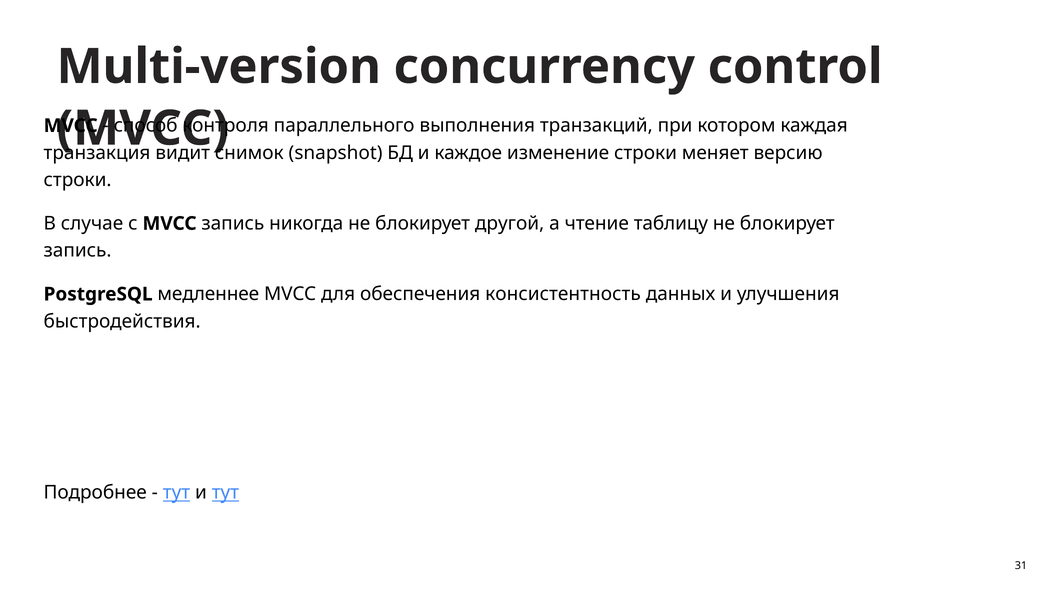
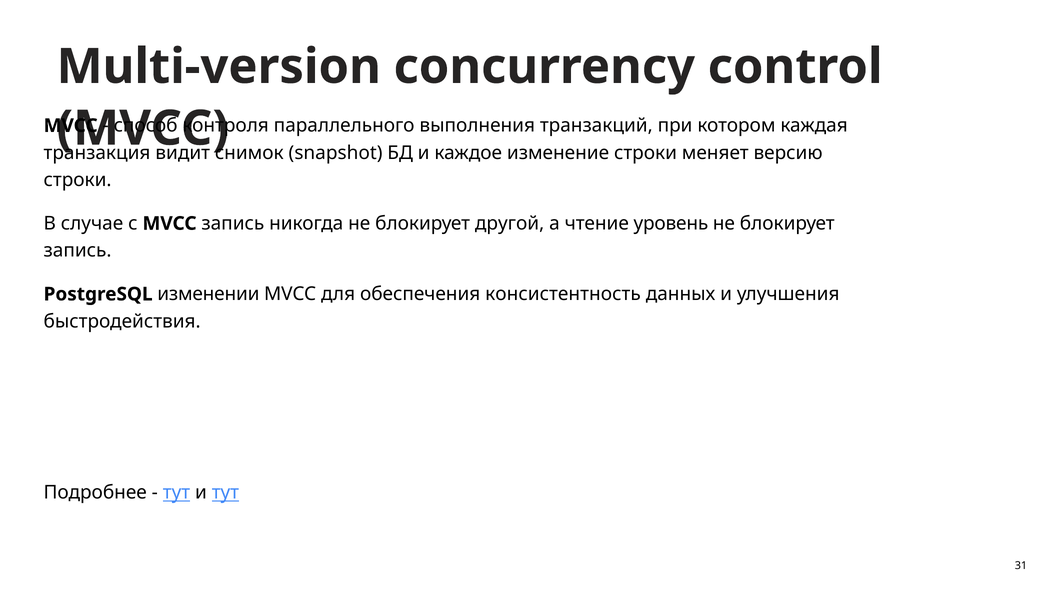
таблицу: таблицу -> уровень (671, 223)
медленнее: медленнее -> изменении (208, 294)
